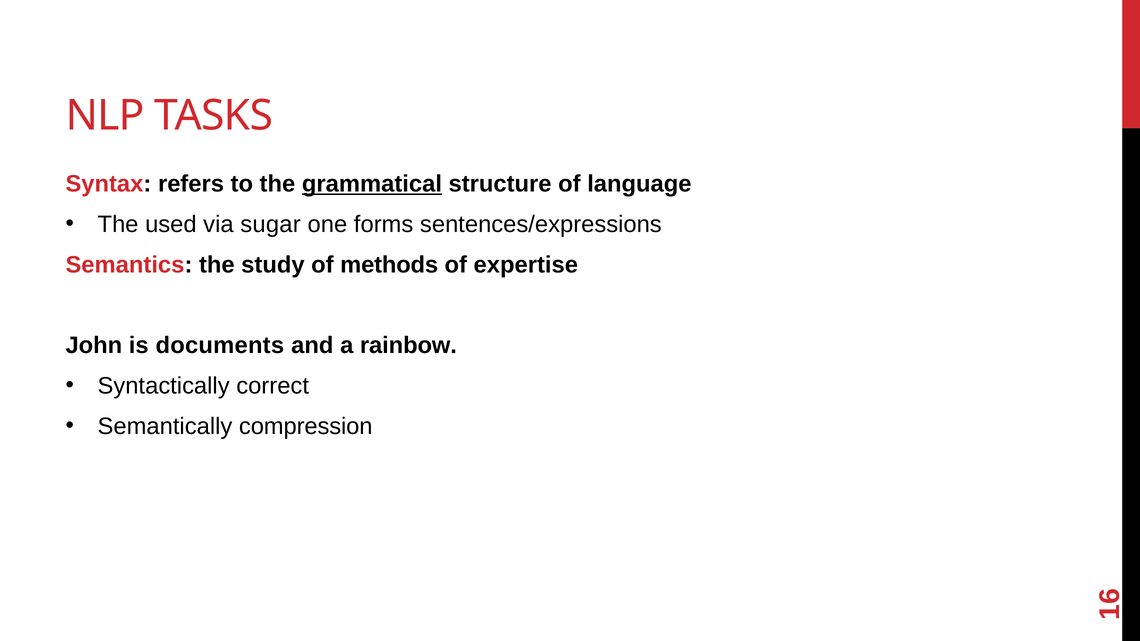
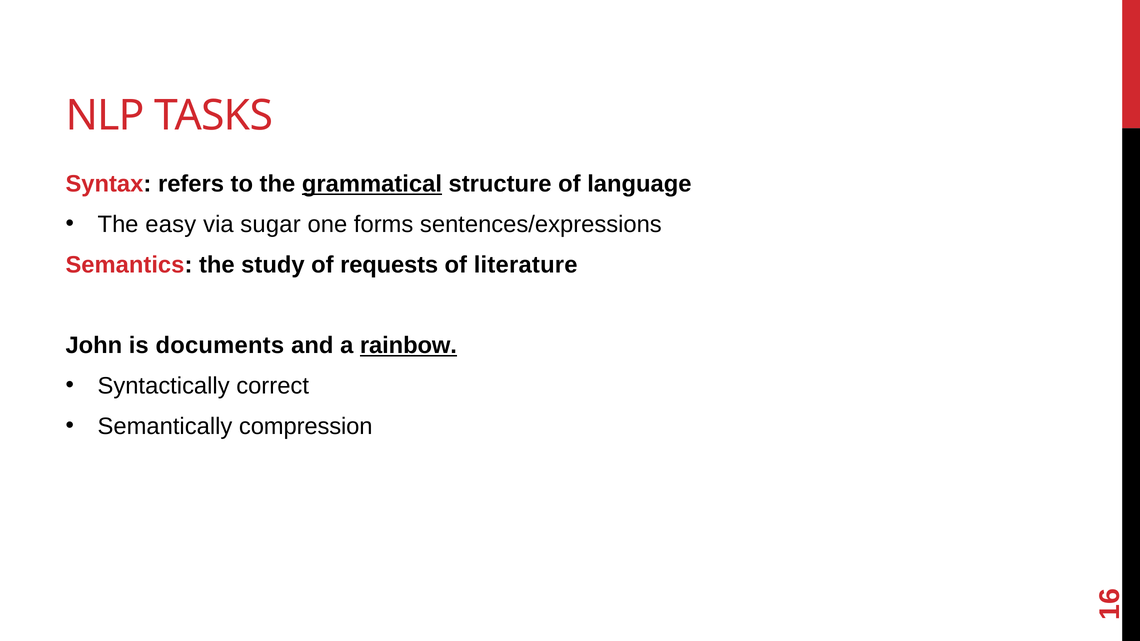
used: used -> easy (171, 224)
methods: methods -> requests (389, 265)
expertise: expertise -> literature (526, 265)
rainbow underline: none -> present (408, 346)
